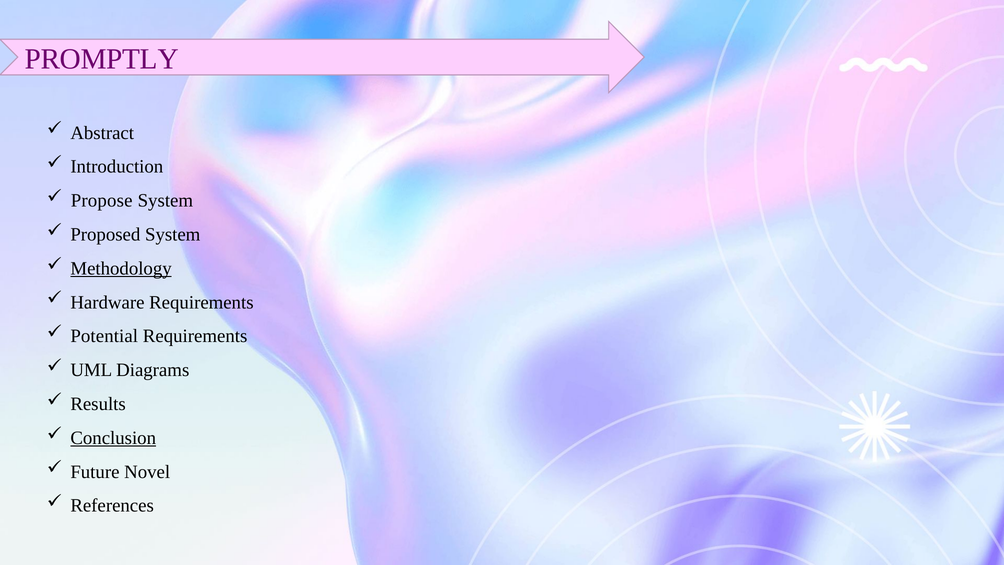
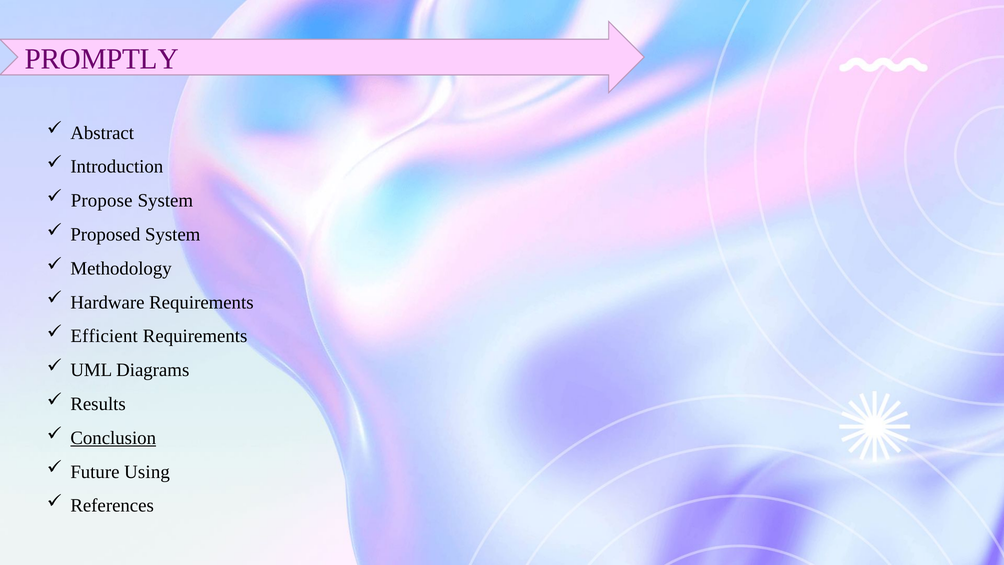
Methodology underline: present -> none (121, 268)
Potential: Potential -> Efficient (104, 336)
Novel: Novel -> Using (147, 472)
